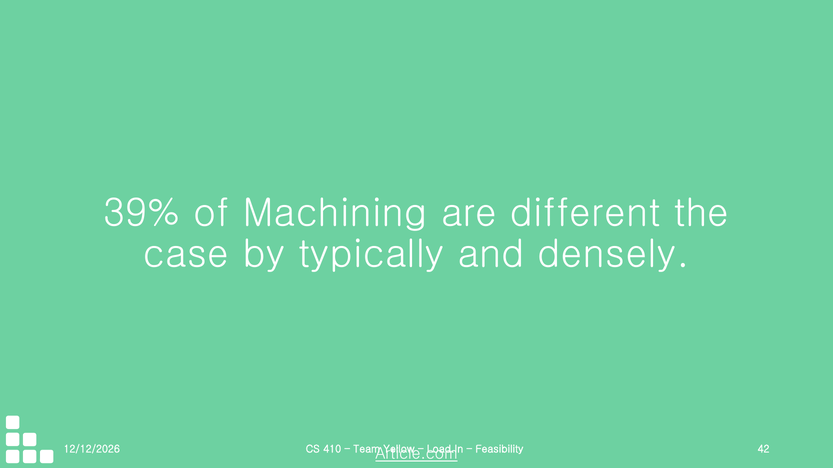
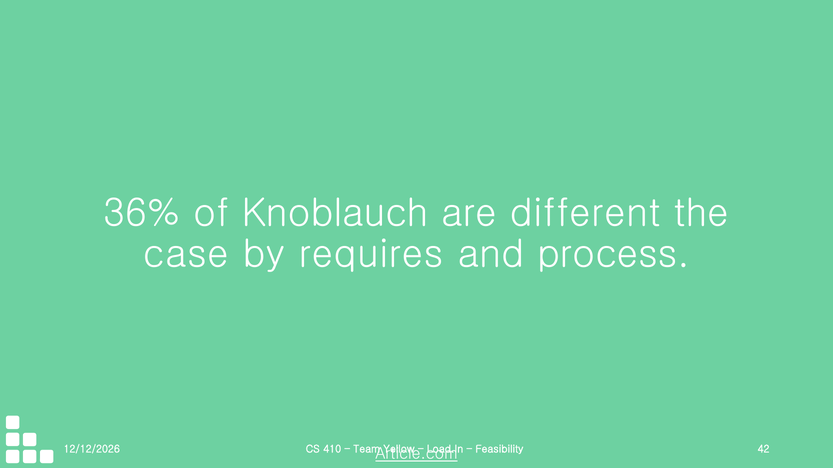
39%: 39% -> 36% (142, 213)
Machining: Machining -> Knoblauch (335, 213)
typically: typically -> requires (371, 255)
densely: densely -> process (614, 255)
